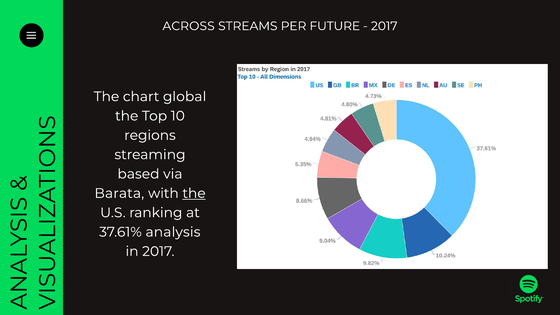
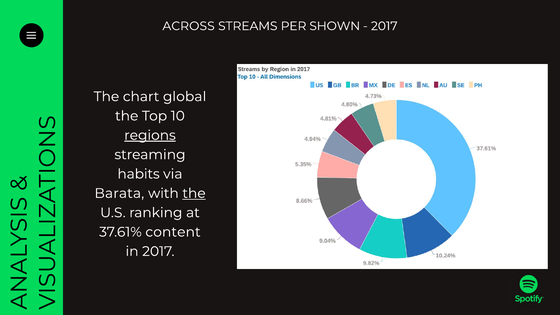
FUTURE: FUTURE -> SHOWN (335, 26)
regions underline: none -> present (150, 135)
based: based -> habits (139, 174)
analysis: analysis -> content (173, 232)
